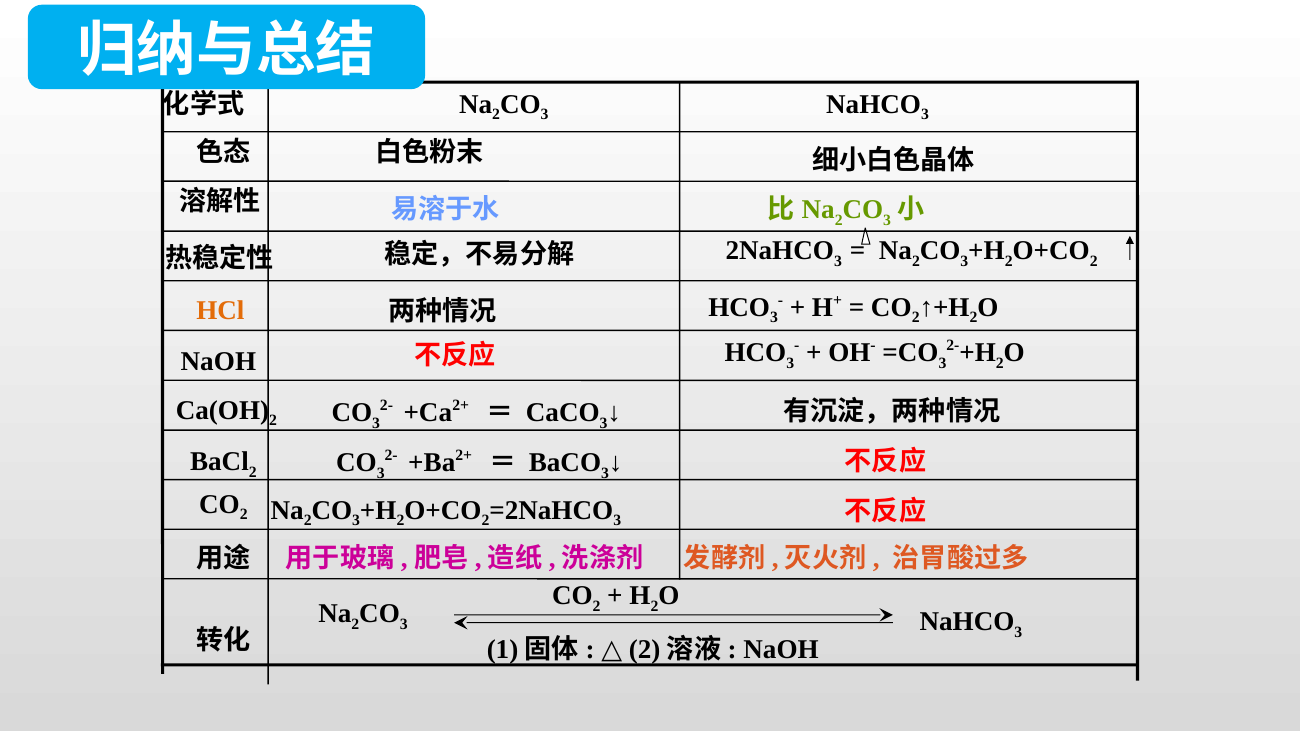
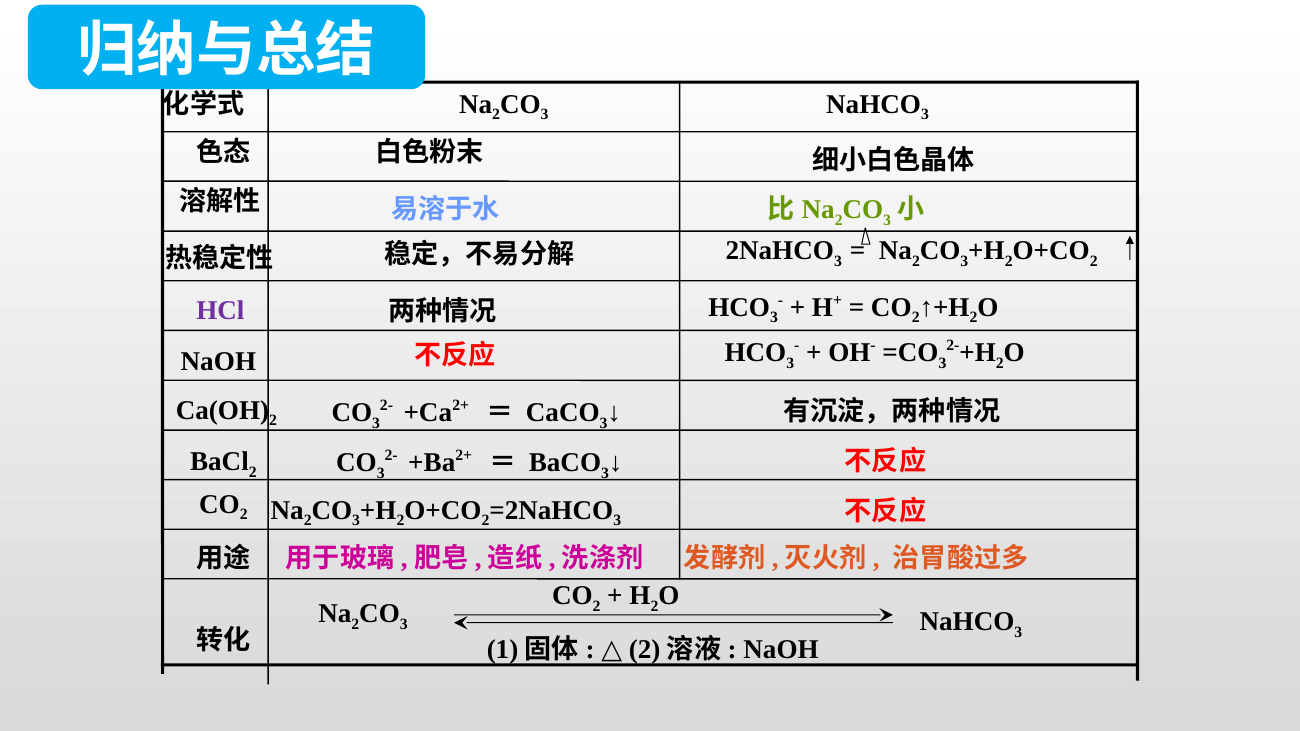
HCl colour: orange -> purple (220, 311)
